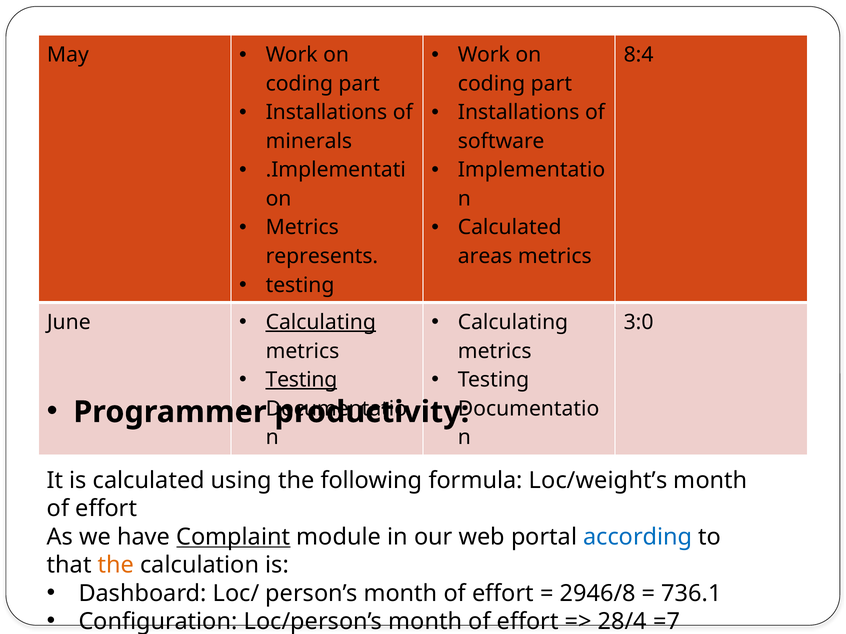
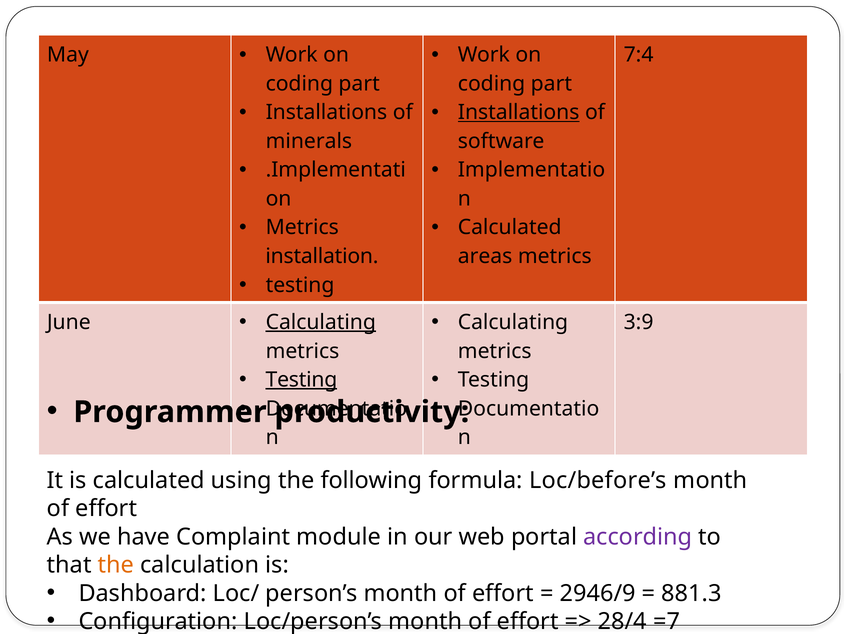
8:4: 8:4 -> 7:4 (639, 55)
Installations underline: none -> present (519, 113)
represents: represents -> installation (322, 256)
3:0: 3:0 -> 3:9 (639, 323)
Loc/weight’s: Loc/weight’s -> Loc/before’s (598, 481)
Complaint underline: present -> none (233, 537)
according colour: blue -> purple (638, 537)
2946/8: 2946/8 -> 2946/9 (598, 594)
736.1: 736.1 -> 881.3 (692, 594)
